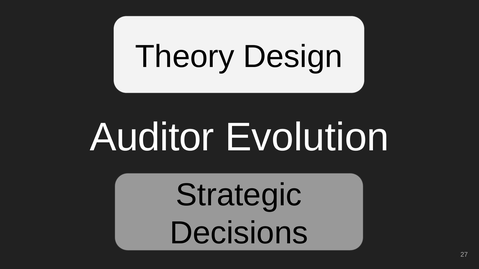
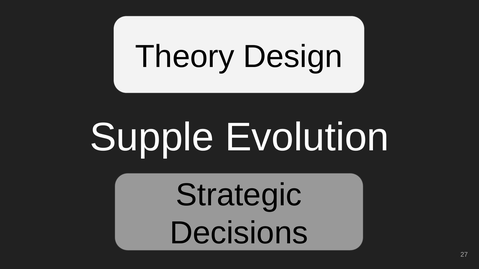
Auditor: Auditor -> Supple (152, 138)
